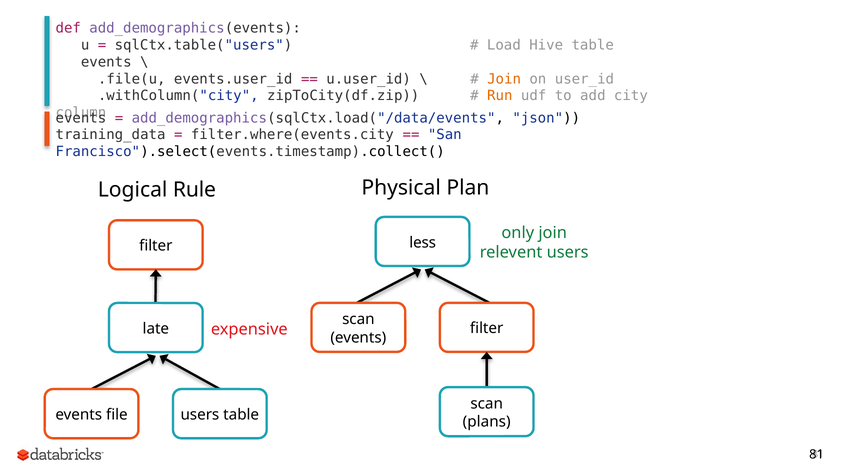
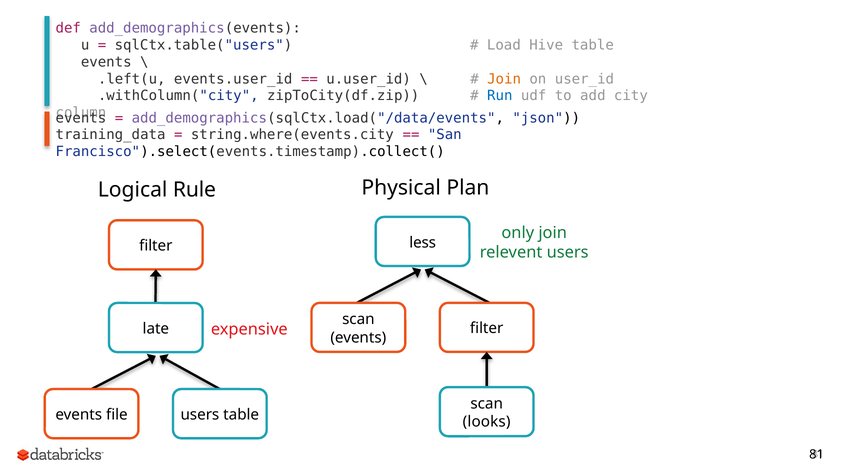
.file(u: .file(u -> .left(u (132, 79)
Run colour: orange -> blue (500, 96)
filter.where(events.city: filter.where(events.city -> string.where(events.city (292, 135)
plans: plans -> looks (487, 422)
